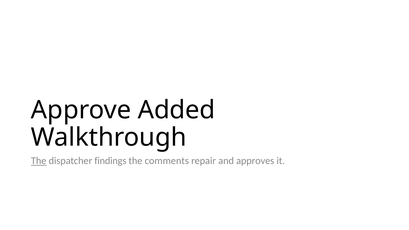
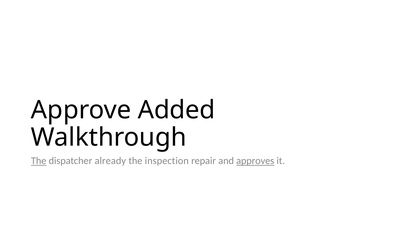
findings: findings -> already (110, 161)
comments: comments -> inspection (167, 161)
approves underline: none -> present (255, 161)
